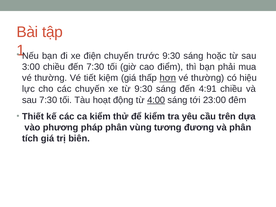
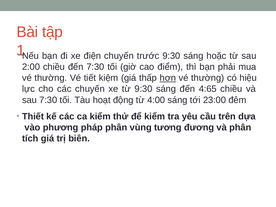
3:00: 3:00 -> 2:00 (31, 67)
4:91: 4:91 -> 4:65 (208, 89)
4:00 underline: present -> none (156, 100)
